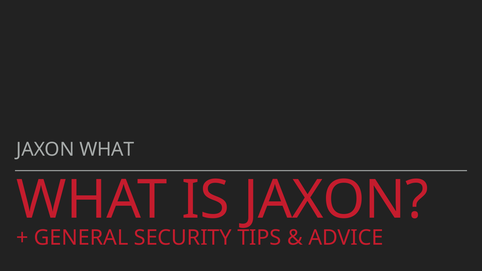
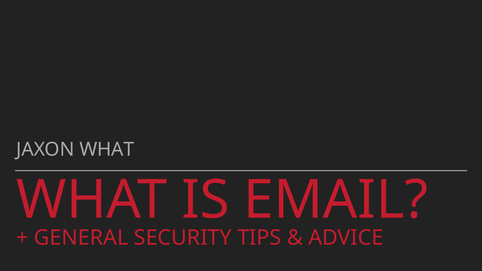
IS JAXON: JAXON -> EMAIL (336, 200)
